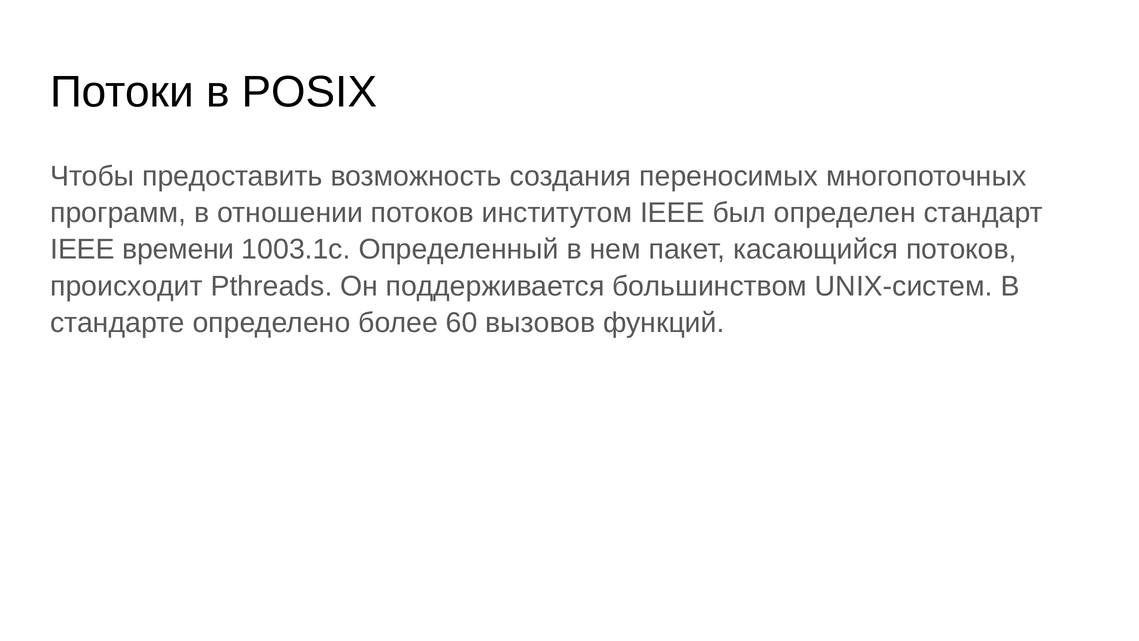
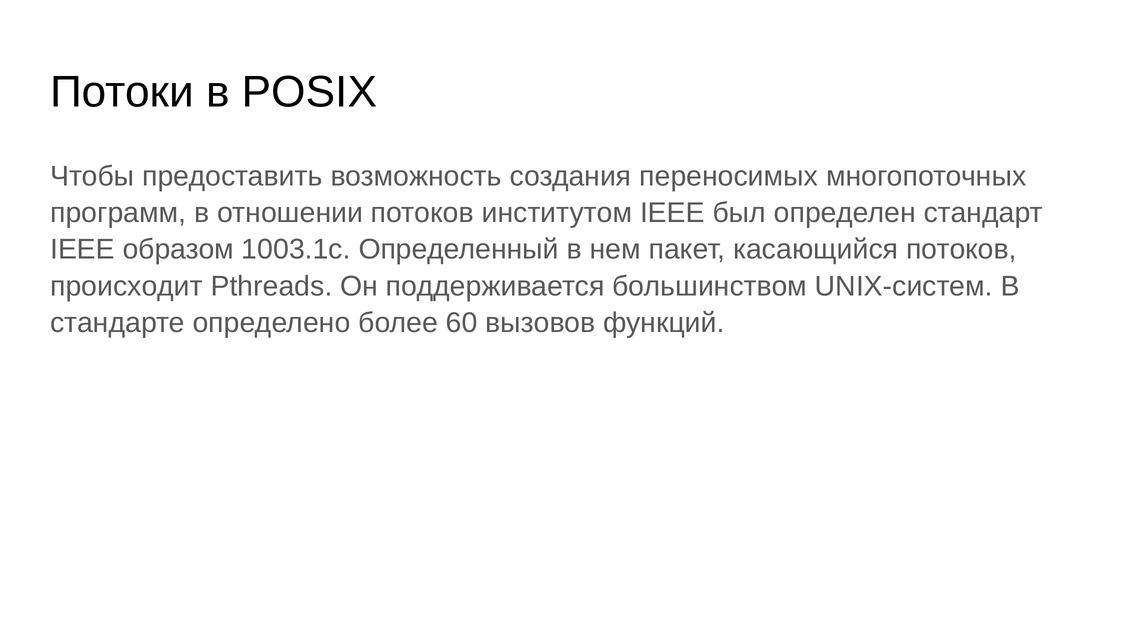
времени: времени -> образом (178, 249)
